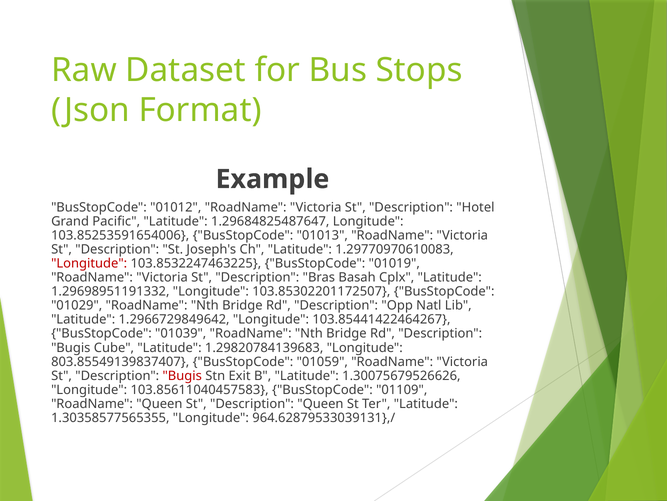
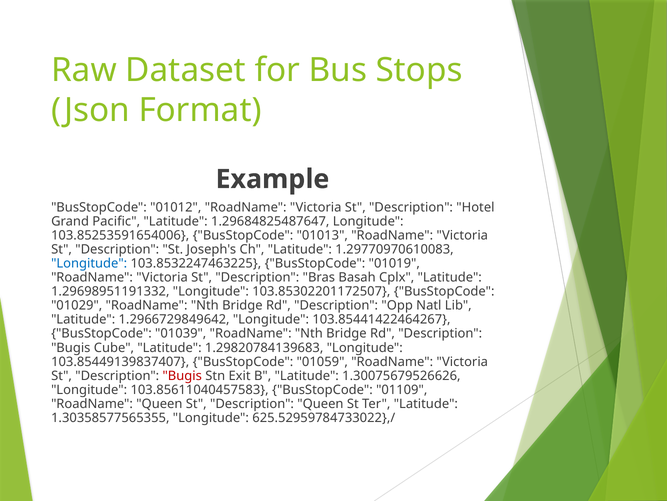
Longitude colour: red -> blue (89, 263)
803.85549139837407: 803.85549139837407 -> 103.85449139837407 (120, 361)
964.62879533039131},/: 964.62879533039131},/ -> 625.52959784733022},/ (324, 417)
